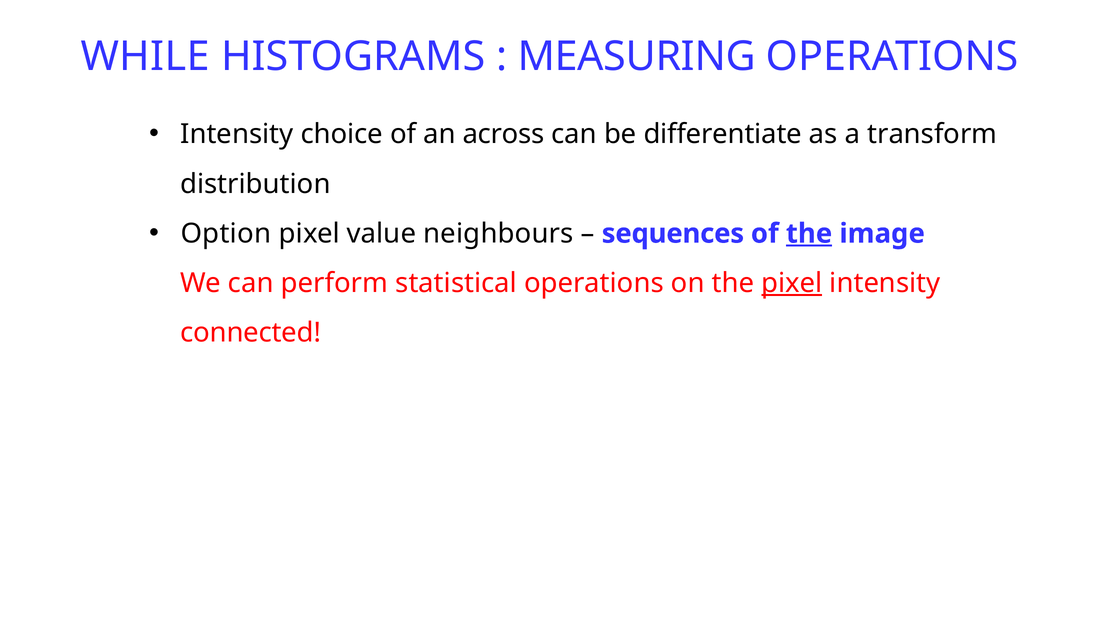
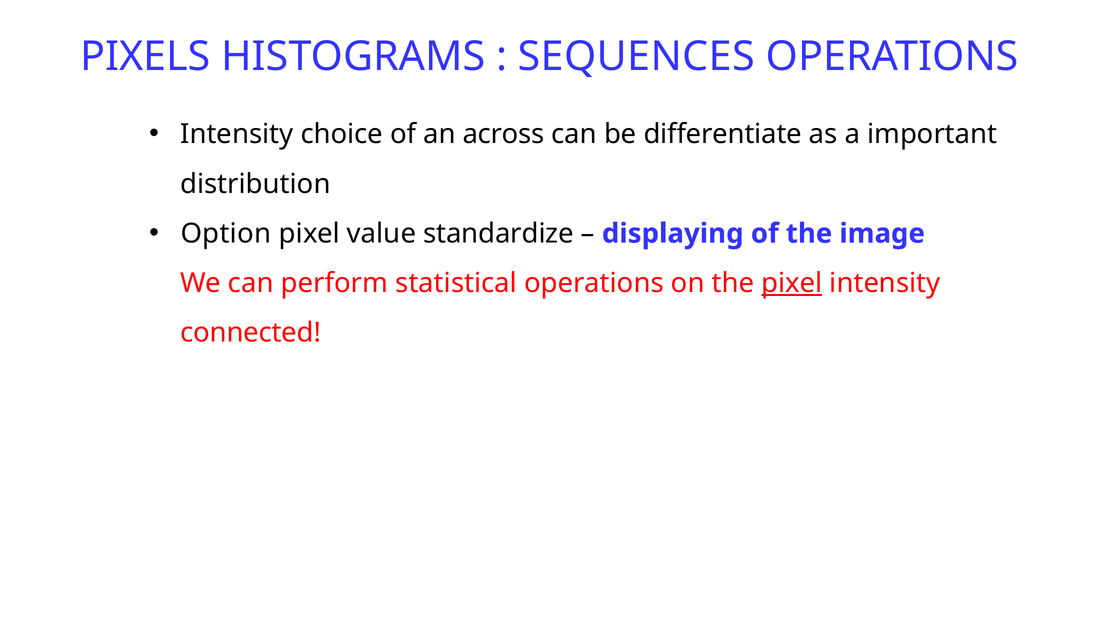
WHILE: WHILE -> PIXELS (145, 57)
MEASURING: MEASURING -> SEQUENCES (636, 57)
transform: transform -> important (932, 134)
neighbours: neighbours -> standardize (499, 234)
sequences: sequences -> displaying (673, 234)
the underline: present -> none (809, 234)
